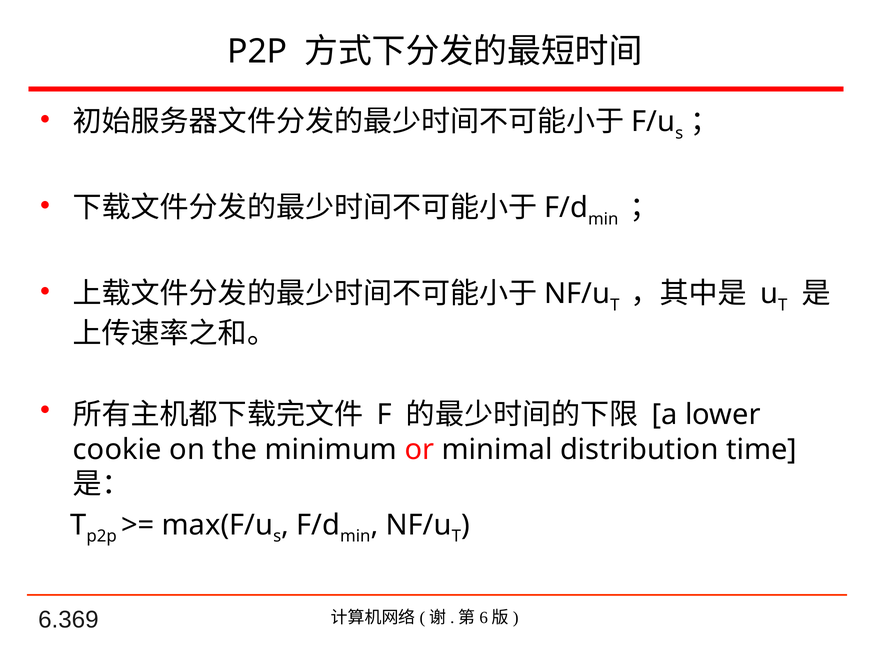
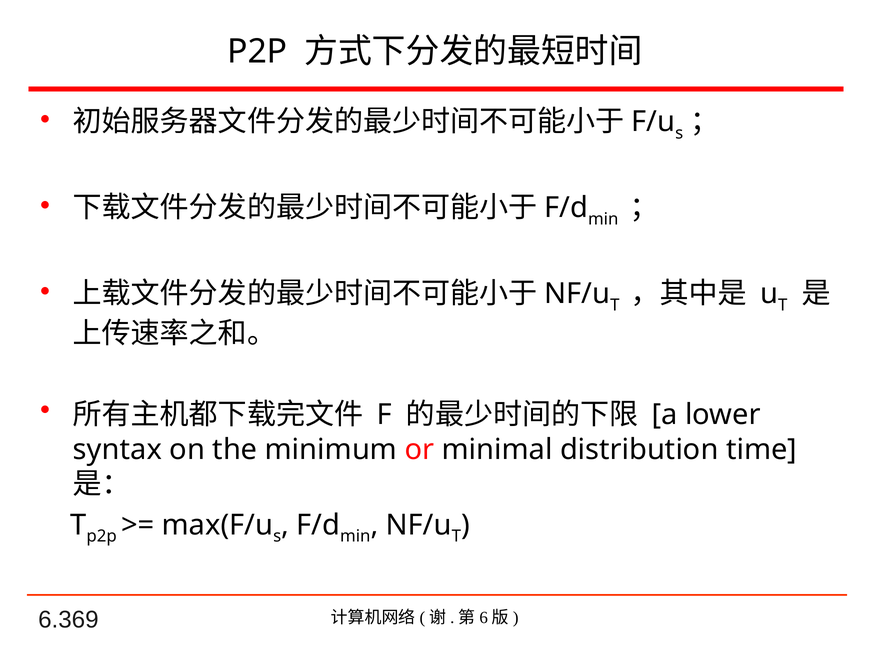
cookie: cookie -> syntax (117, 450)
